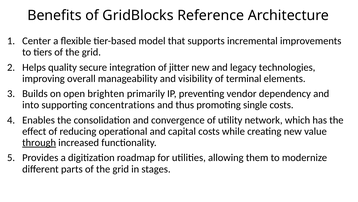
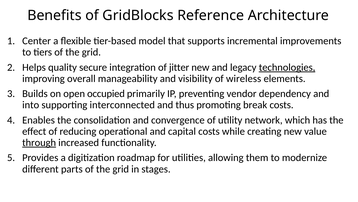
technologies underline: none -> present (287, 67)
terminal: terminal -> wireless (244, 78)
brighten: brighten -> occupied (106, 93)
concentrations: concentrations -> interconnected (122, 105)
single: single -> break (255, 105)
